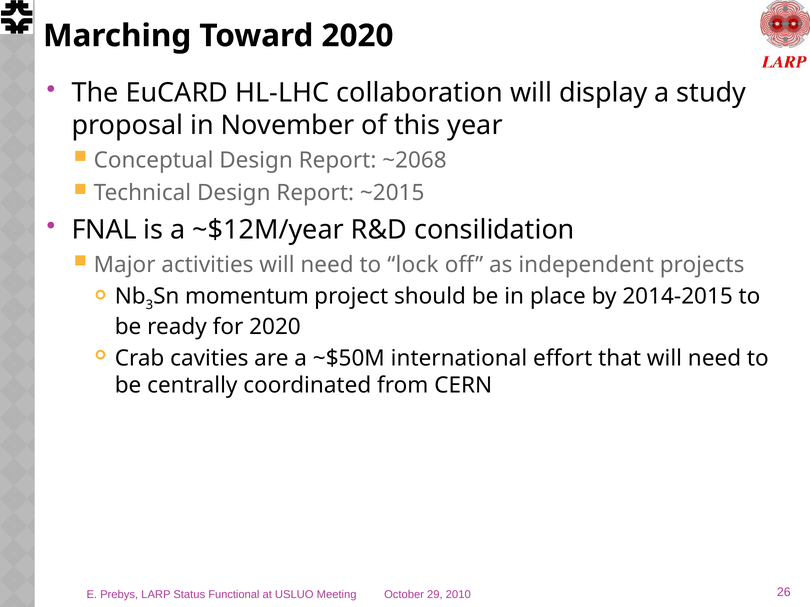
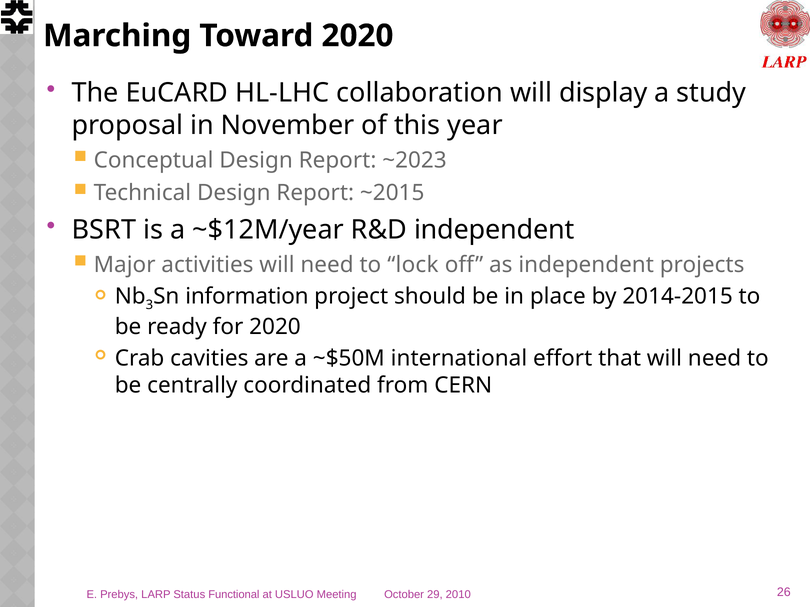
~2068: ~2068 -> ~2023 (414, 160)
FNAL: FNAL -> BSRT (104, 230)
R&D consilidation: consilidation -> independent (494, 230)
momentum: momentum -> information (247, 296)
